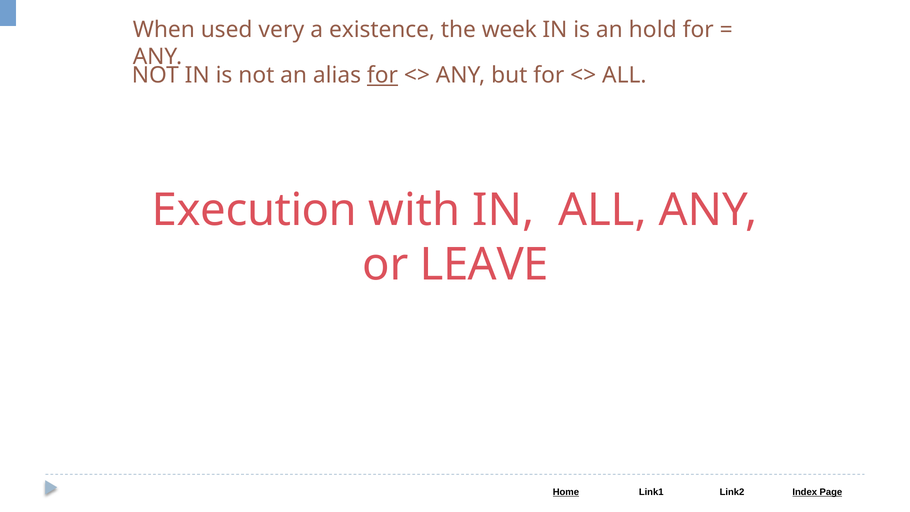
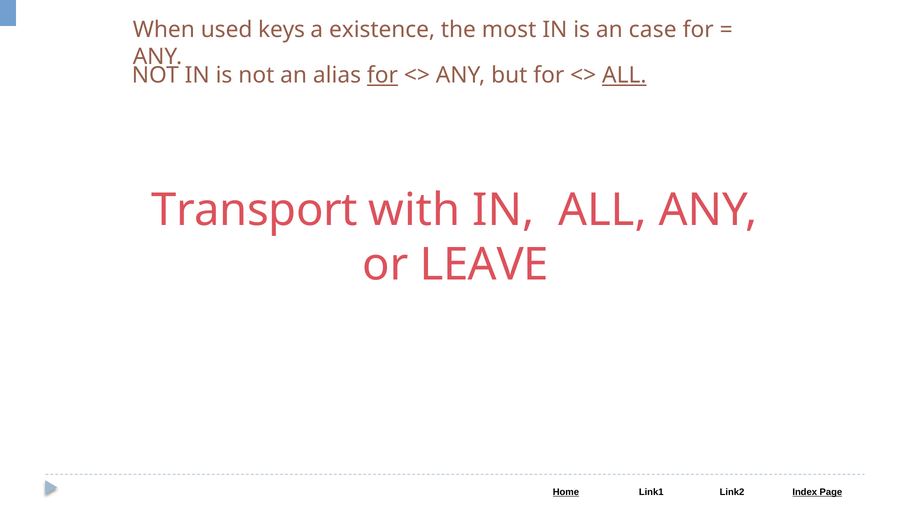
very: very -> keys (282, 30)
week: week -> most (509, 30)
hold: hold -> case (653, 30)
ALL underline: none -> present (624, 75)
Execution: Execution -> Transport (255, 210)
